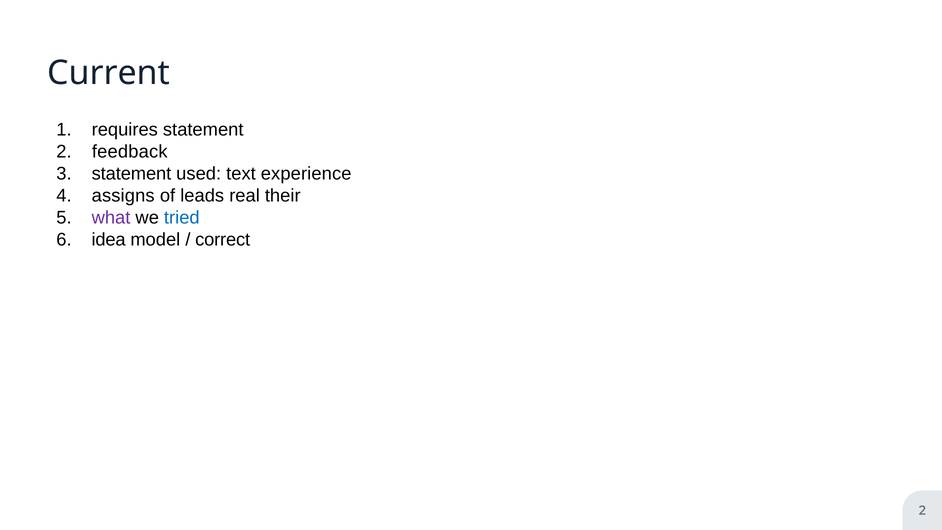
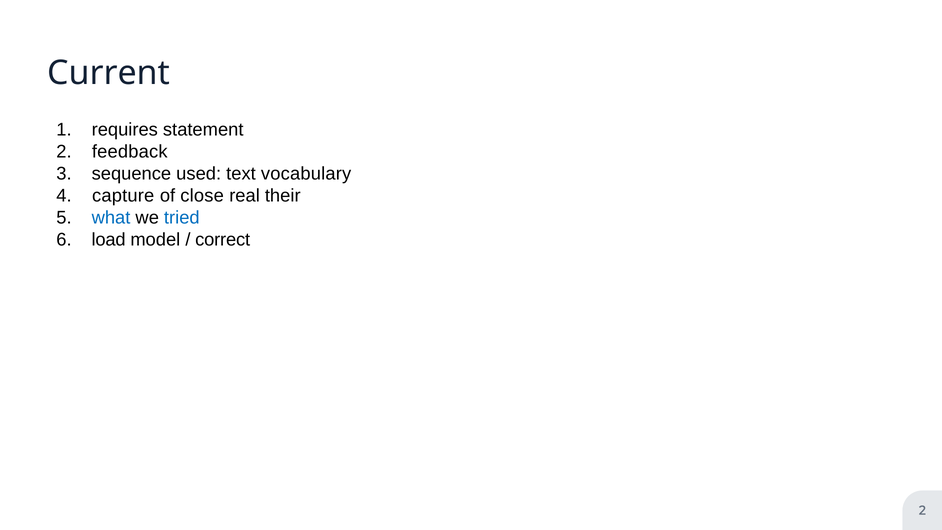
statement: statement -> sequence (131, 174)
experience: experience -> vocabulary (306, 174)
assigns: assigns -> capture (123, 196)
leads: leads -> close (202, 196)
what colour: purple -> blue (111, 218)
idea: idea -> load (109, 240)
